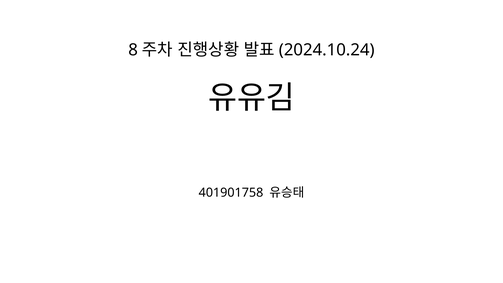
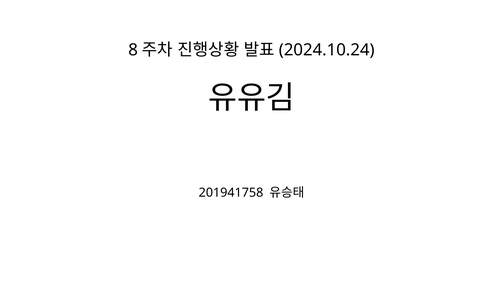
401901758: 401901758 -> 201941758 (231, 193)
